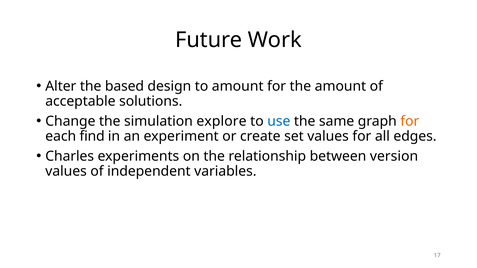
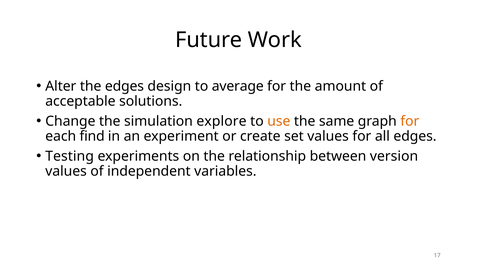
the based: based -> edges (124, 86)
to amount: amount -> average (238, 86)
use colour: blue -> orange (279, 121)
Charles: Charles -> Testing (70, 156)
